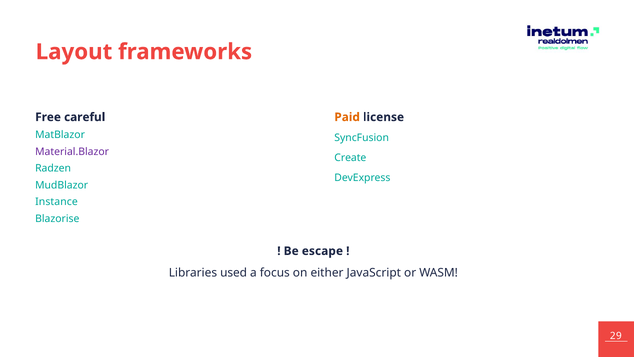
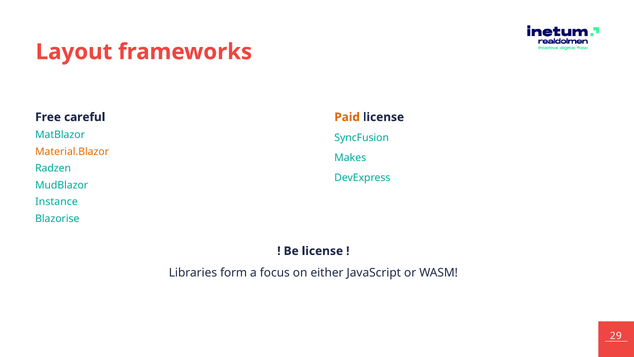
Material.Blazor colour: purple -> orange (72, 151)
Create: Create -> Makes (350, 158)
Be escape: escape -> license (322, 251)
used: used -> form (234, 273)
